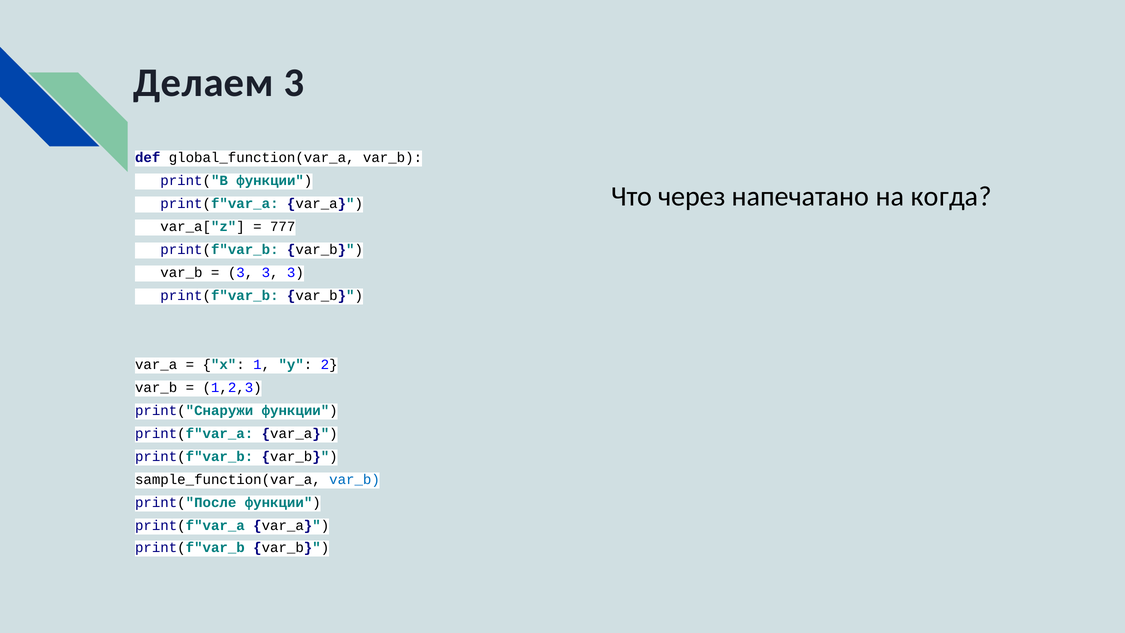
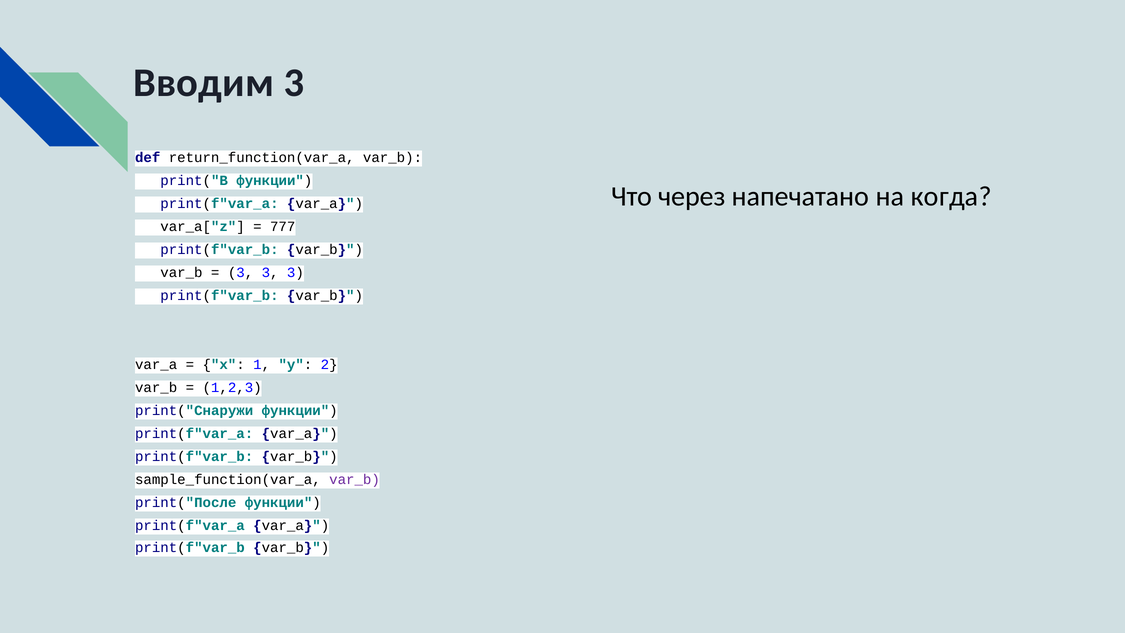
Делаем: Делаем -> Вводим (204, 83)
global_function(var_a: global_function(var_a -> return_function(var_a (262, 158)
var_b colour: blue -> purple (355, 479)
